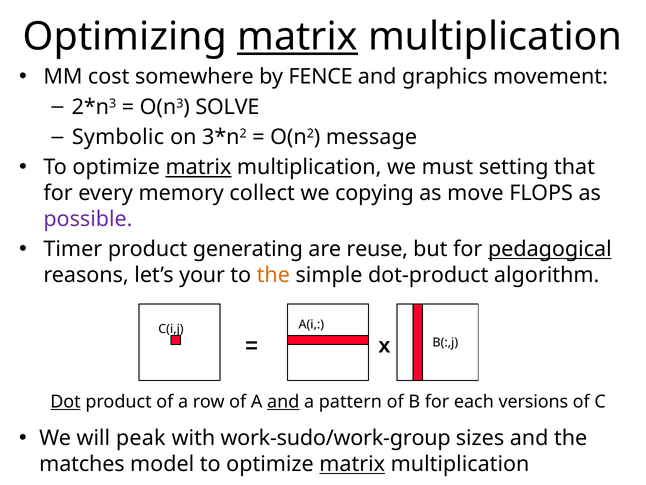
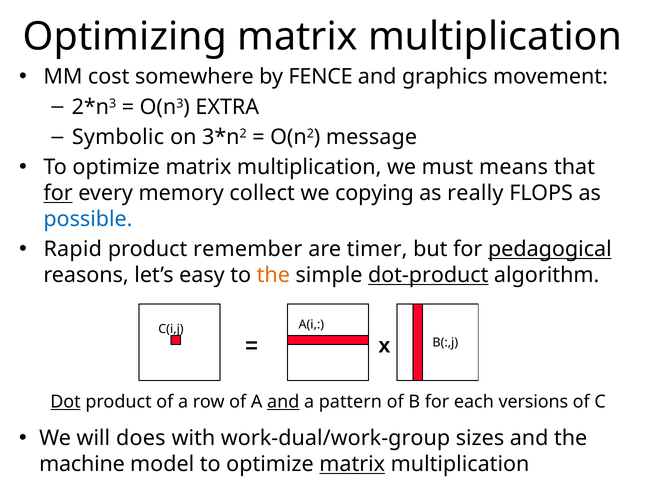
matrix underline: present -> none (297, 37)
SOLVE: SOLVE -> EXTRA (227, 107)
matrix underline: present -> none (199, 167)
setting: setting -> means (514, 167)
for underline: none -> present (58, 193)
move: move -> really (475, 193)
possible colour: purple -> blue (88, 219)
Timer: Timer -> Rapid (73, 249)
generating: generating -> remember (248, 249)
reuse: reuse -> timer (377, 249)
your: your -> easy (202, 275)
dot-product underline: none -> present (428, 275)
peak: peak -> does (141, 438)
work-sudo/work-group: work-sudo/work-group -> work-dual/work-group (335, 438)
matches: matches -> machine (82, 464)
